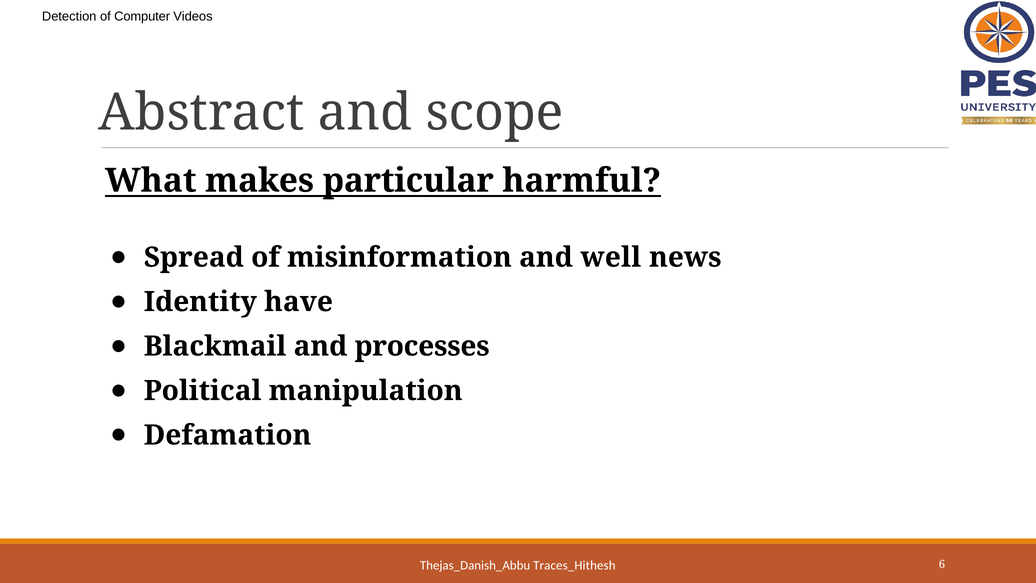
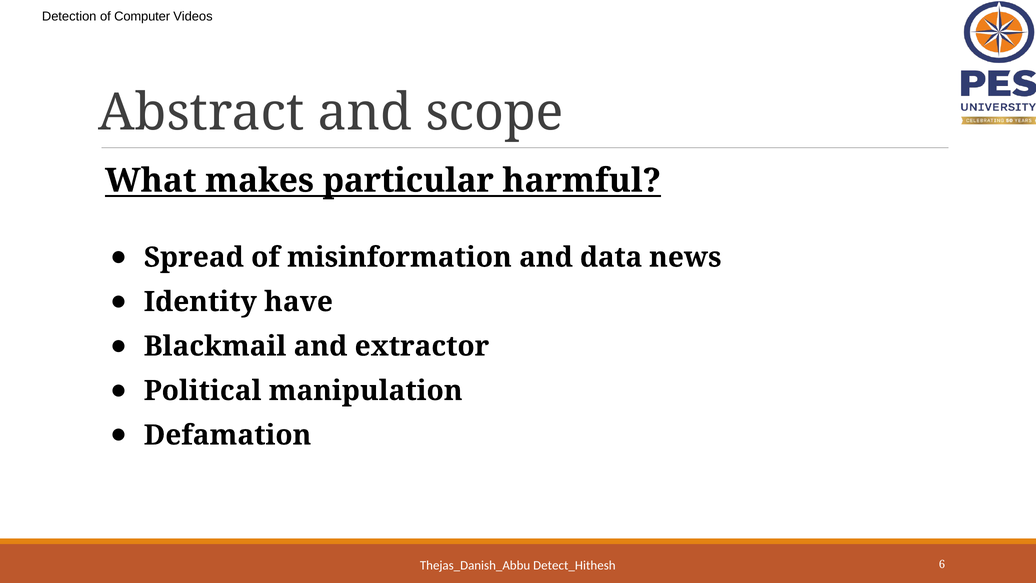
well: well -> data (611, 257)
processes: processes -> extractor (422, 346)
Traces_Hithesh: Traces_Hithesh -> Detect_Hithesh (574, 565)
